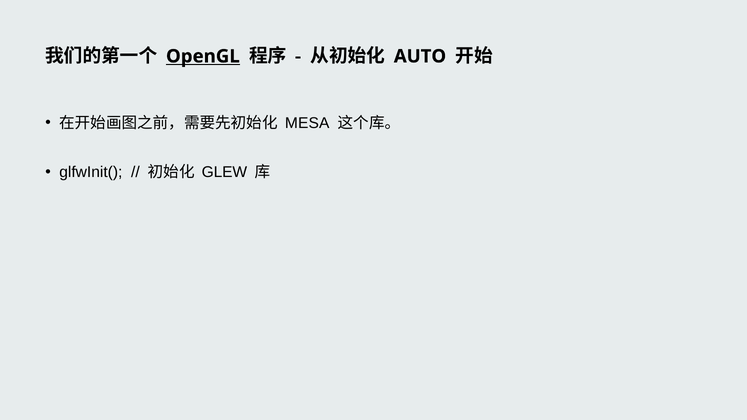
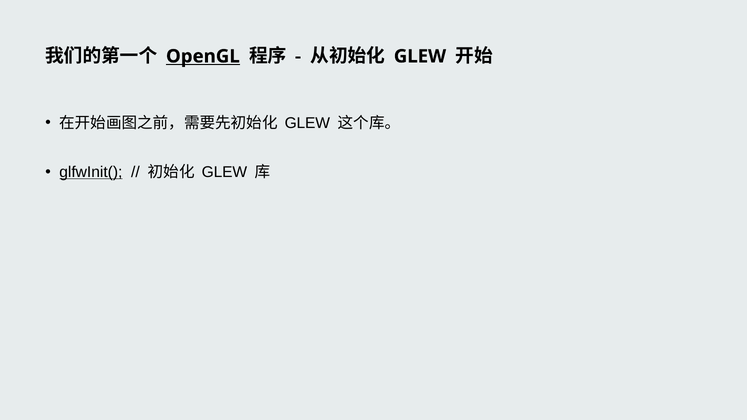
AUTO: AUTO -> GLEW (420, 56)
MESA: MESA -> GLEW (307, 123)
glfwInit( underline: none -> present (91, 172)
